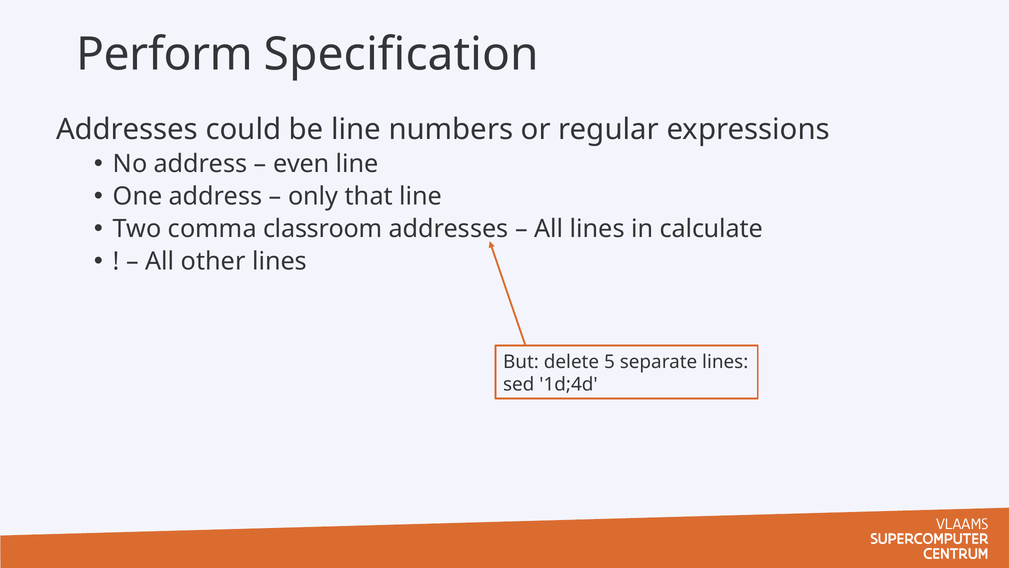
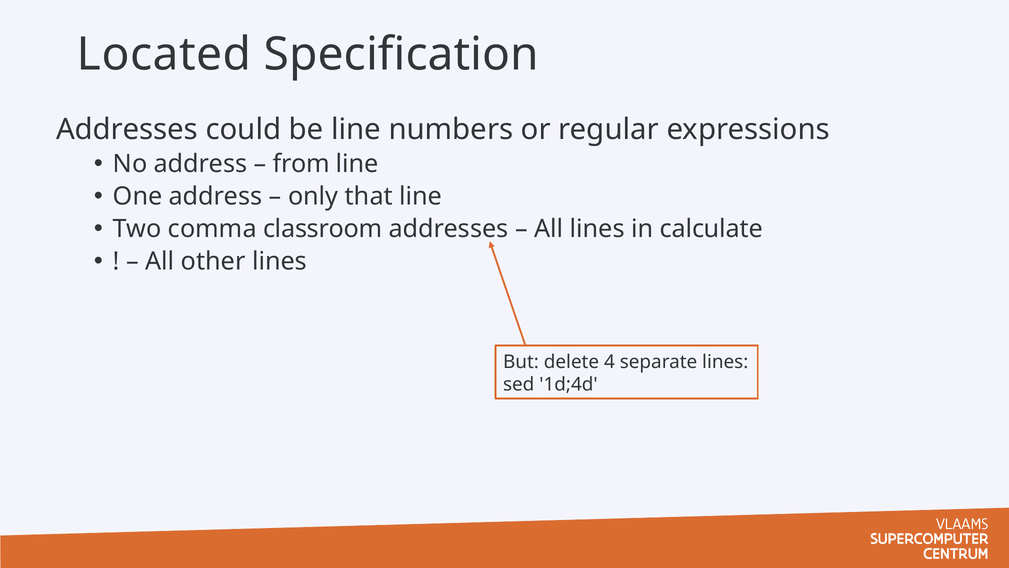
Perform: Perform -> Located (164, 55)
even: even -> from (301, 164)
5: 5 -> 4 (609, 362)
